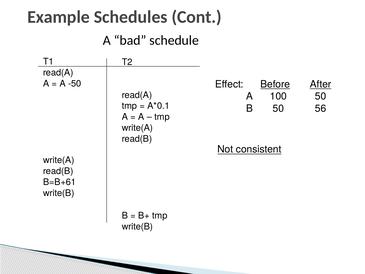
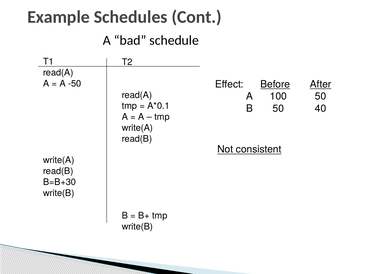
56: 56 -> 40 (321, 108)
B=B+61: B=B+61 -> B=B+30 (60, 182)
